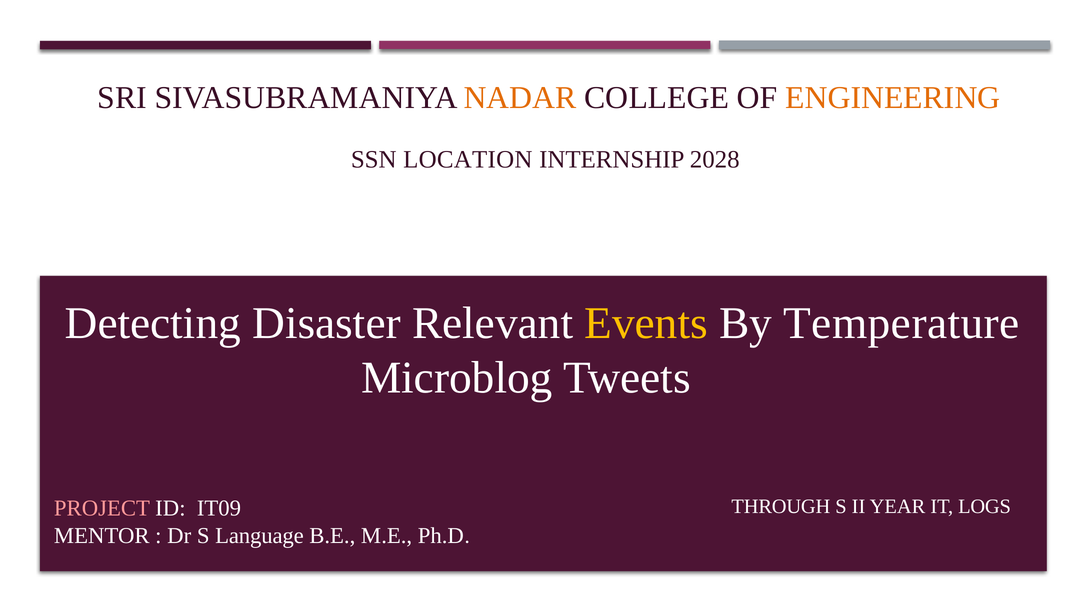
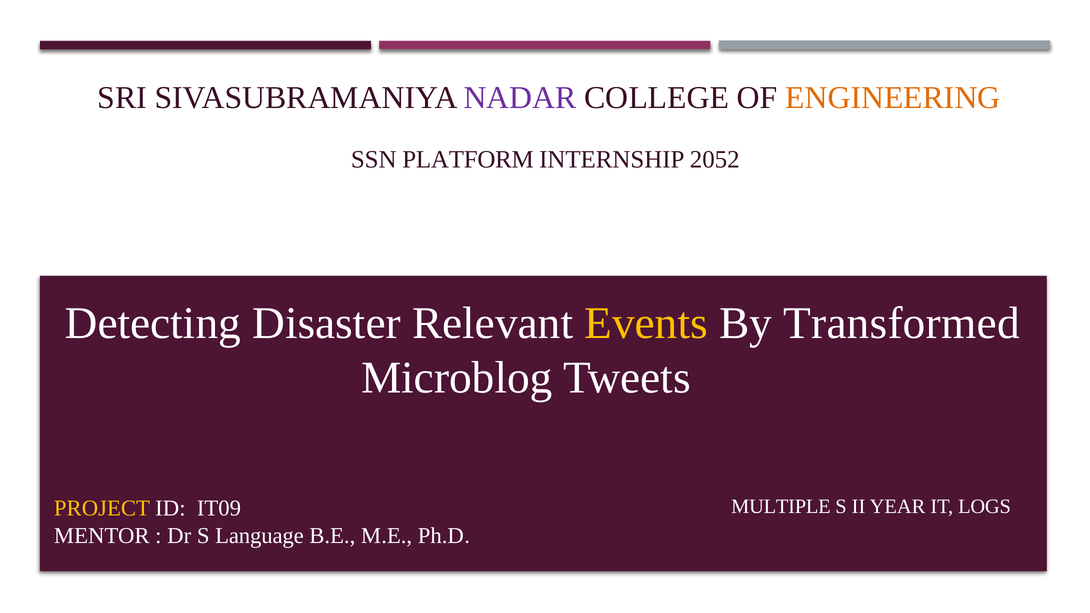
NADAR colour: orange -> purple (520, 98)
LOCATION: LOCATION -> PLATFORM (468, 159)
2028: 2028 -> 2052 (715, 159)
Temperature: Temperature -> Transformed (902, 324)
THROUGH: THROUGH -> MULTIPLE (781, 507)
PROJECT colour: pink -> yellow (102, 508)
